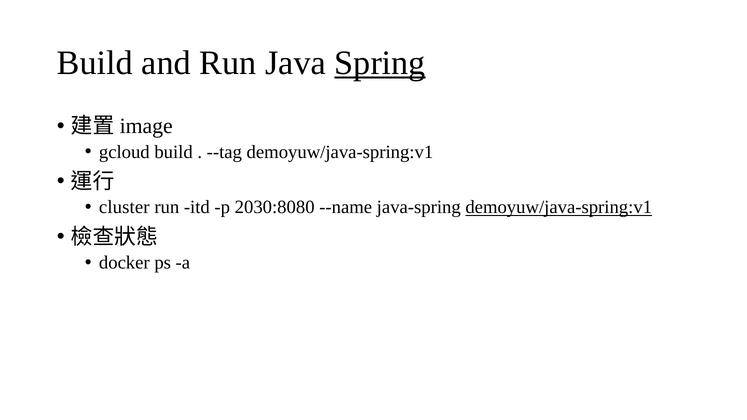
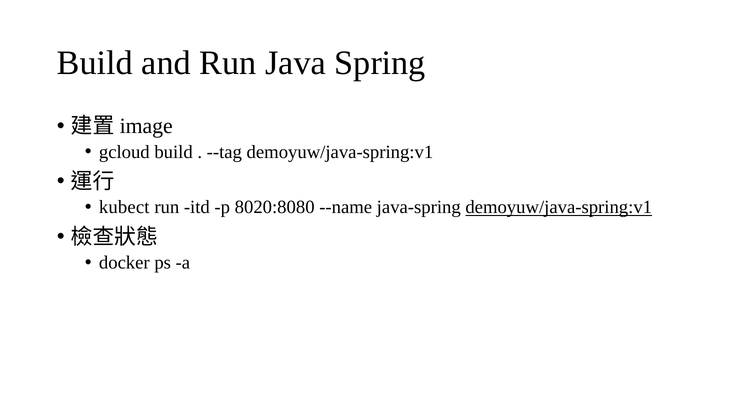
Spring underline: present -> none (380, 63)
cluster: cluster -> kubect (124, 207)
2030:8080: 2030:8080 -> 8020:8080 (275, 207)
